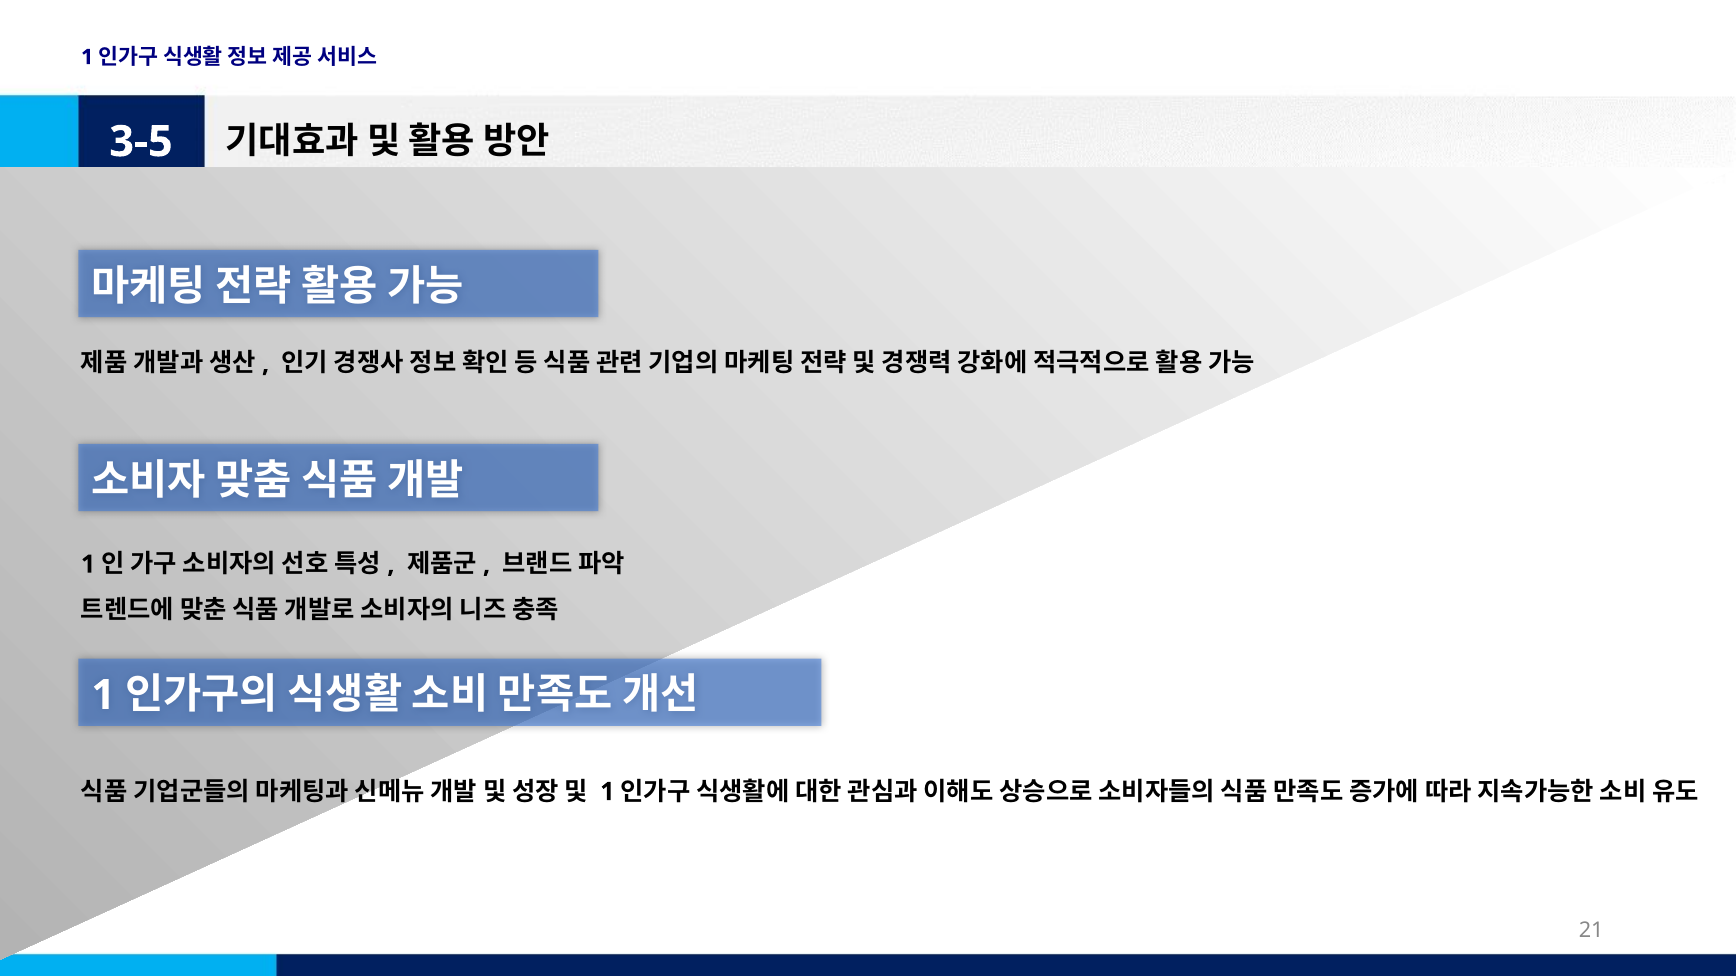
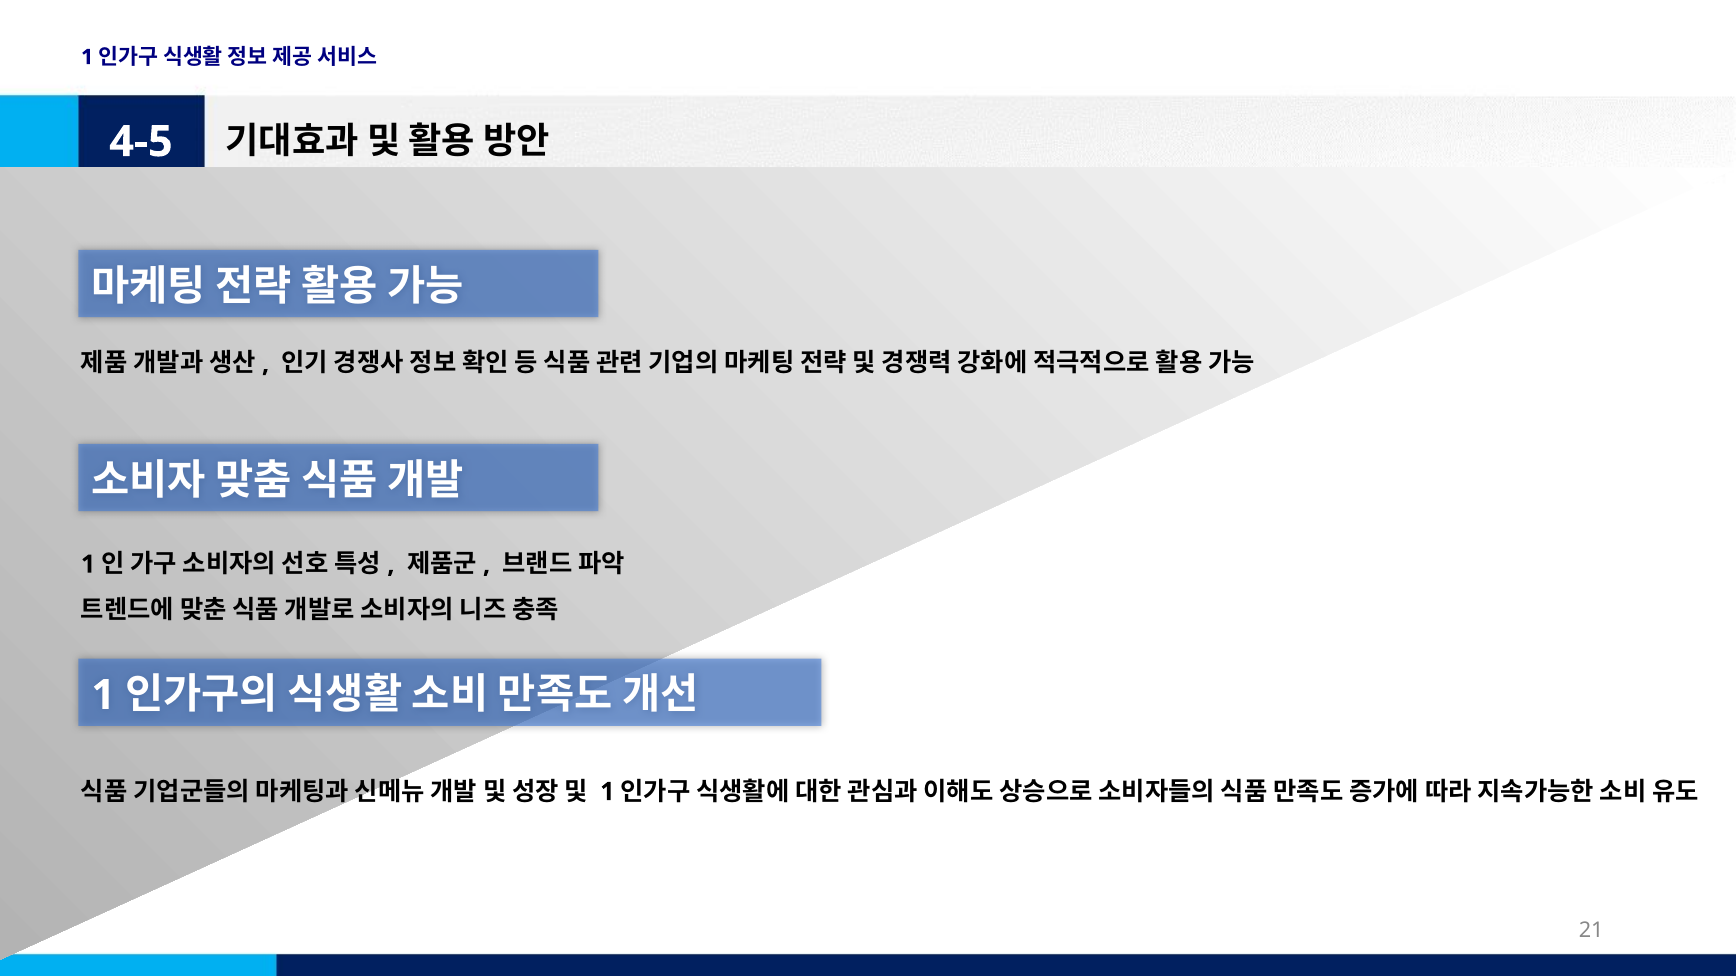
3-5: 3-5 -> 4-5 (141, 142)
